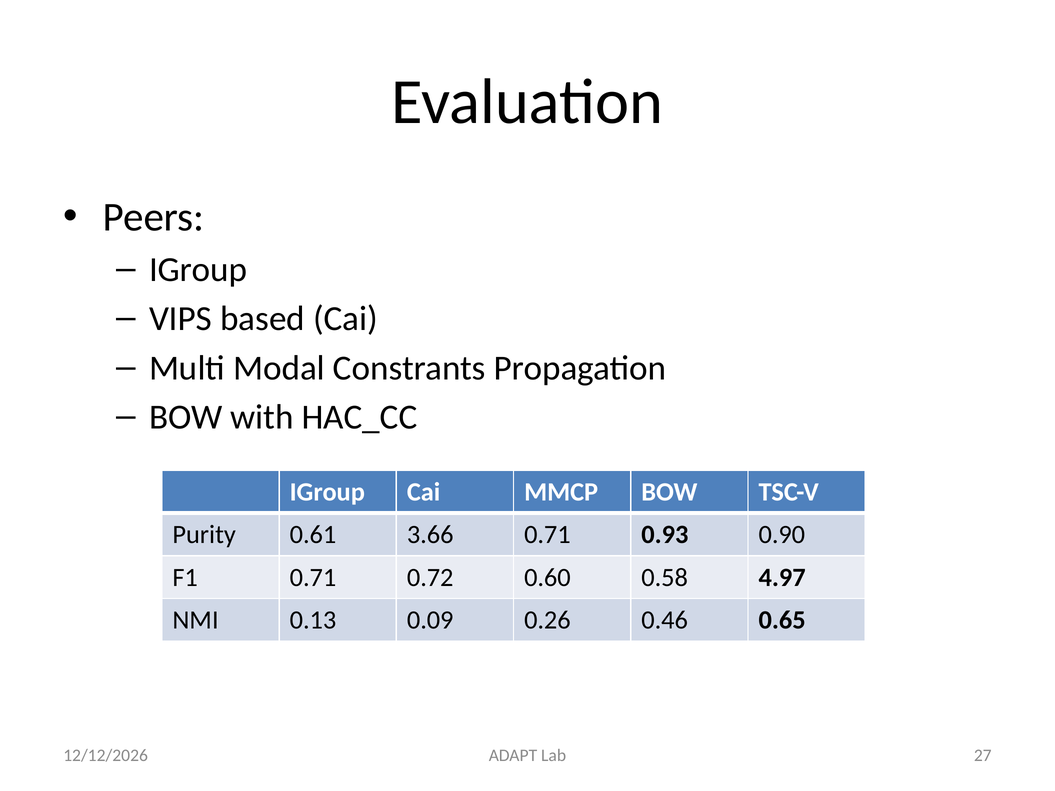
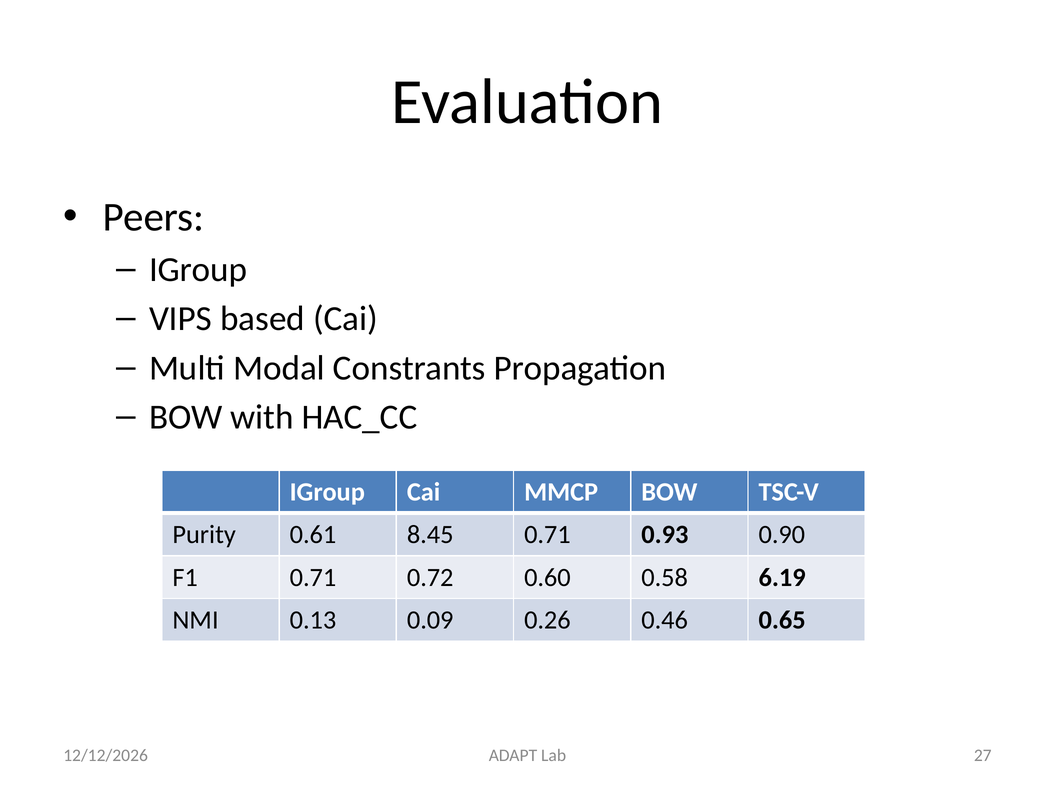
3.66: 3.66 -> 8.45 (430, 535)
4.97: 4.97 -> 6.19 (782, 578)
